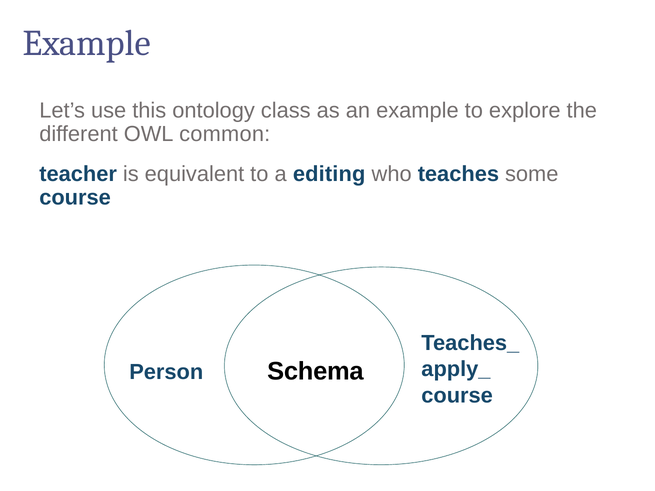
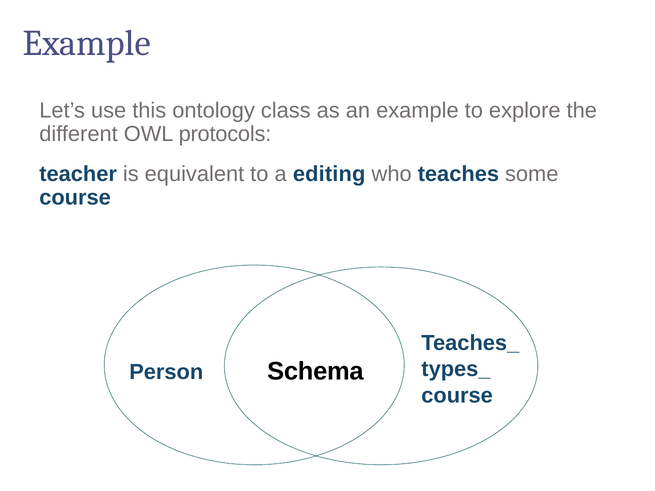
common: common -> protocols (225, 134)
apply_: apply_ -> types_ (456, 369)
